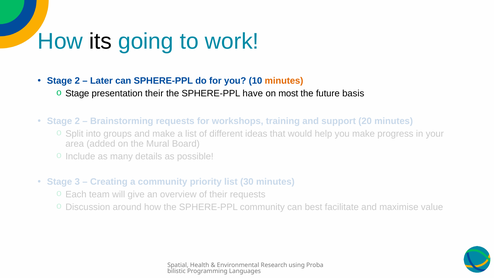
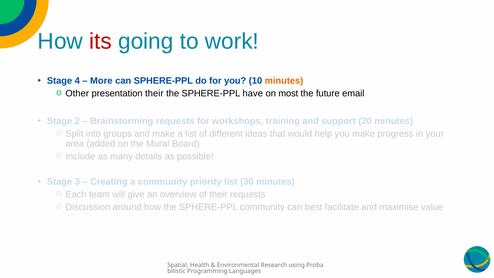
its colour: black -> red (101, 41)
2: 2 -> 4 (77, 81)
Later: Later -> More (101, 81)
Stage: Stage -> Other (77, 93)
basis: basis -> email (353, 93)
